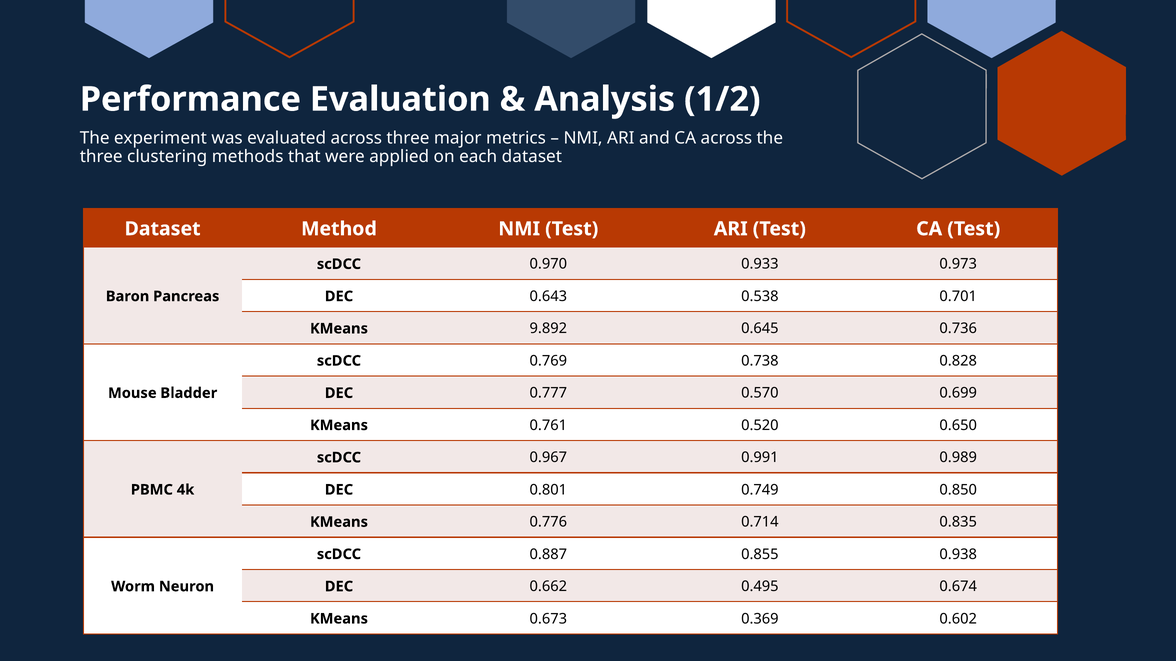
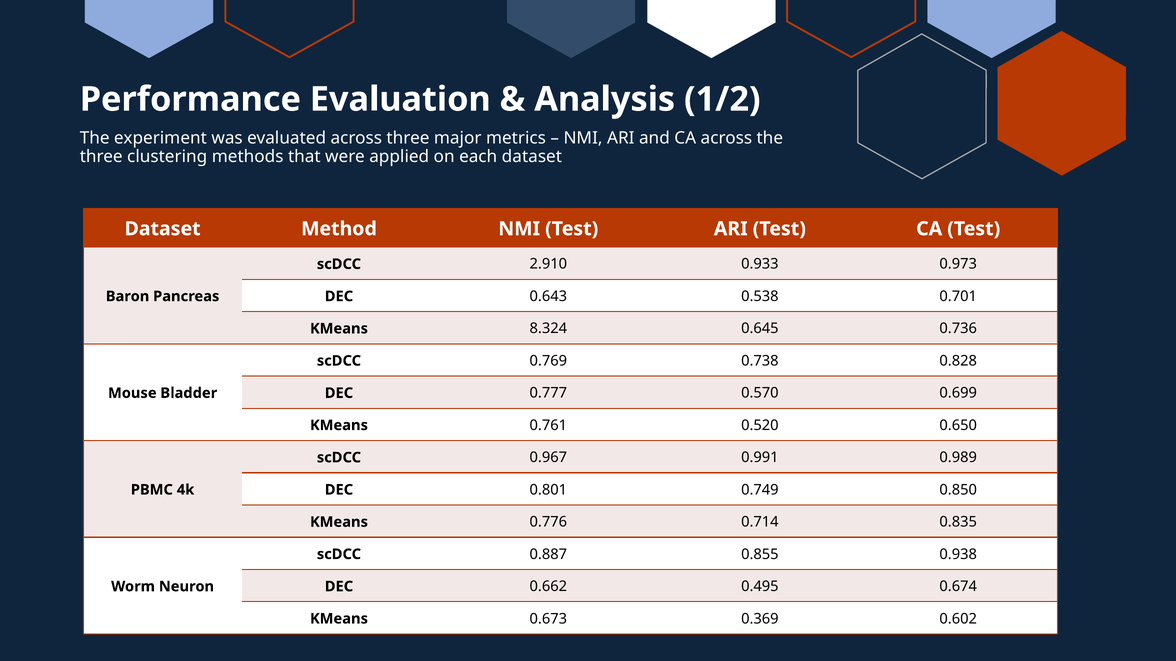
0.970: 0.970 -> 2.910 (548, 264)
9.892: 9.892 -> 8.324 (548, 329)
